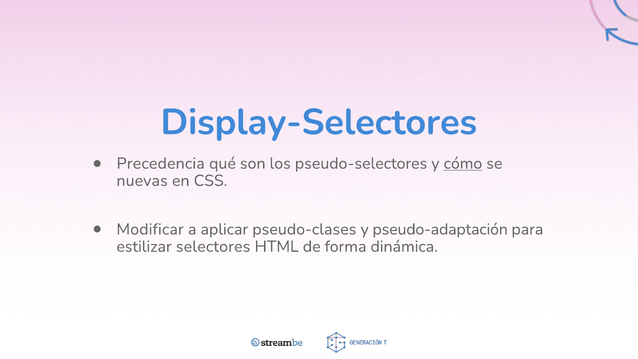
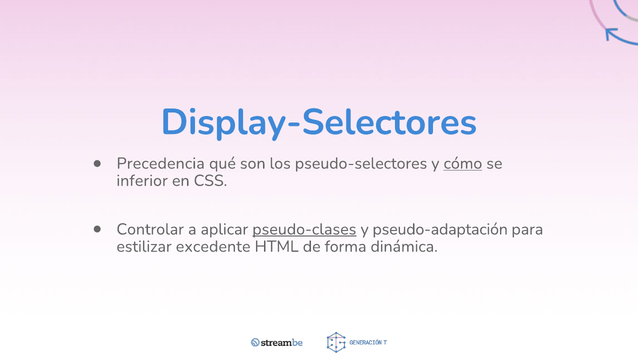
nuevas: nuevas -> inferior (142, 181)
Modificar: Modificar -> Controlar (150, 229)
pseudo-clases underline: none -> present (304, 229)
selectores: selectores -> excedente (213, 246)
